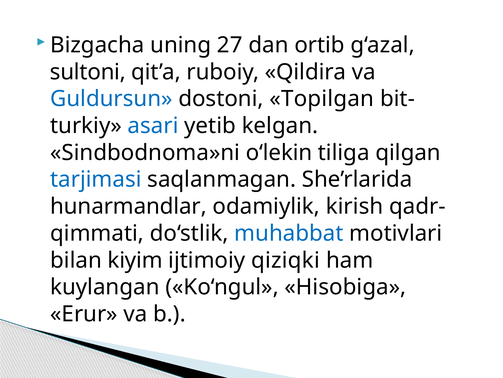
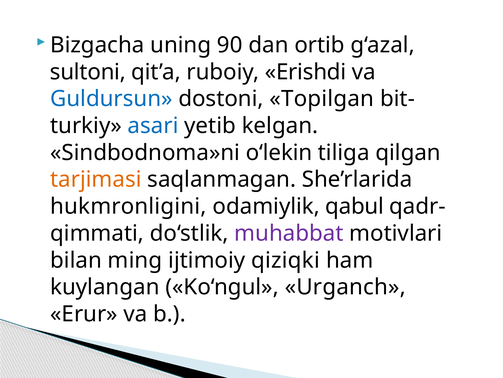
27: 27 -> 90 (230, 45)
Qildira: Qildira -> Erishdi (306, 72)
tarjimasi colour: blue -> orange (96, 179)
hunarmandlar: hunarmandlar -> hukmronligini (128, 206)
kirish: kirish -> qabul (355, 206)
muhabbat colour: blue -> purple (289, 233)
kiyim: kiyim -> ming (135, 260)
Hisobiga: Hisobiga -> Urganch (345, 287)
